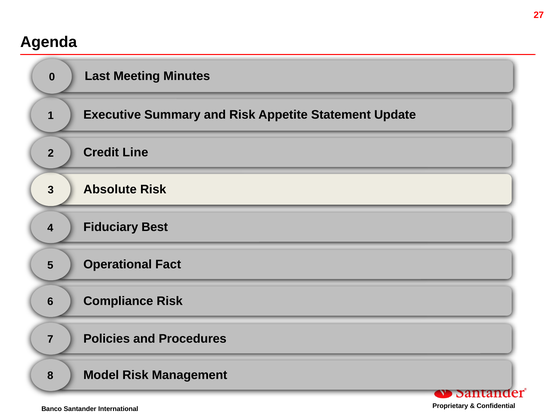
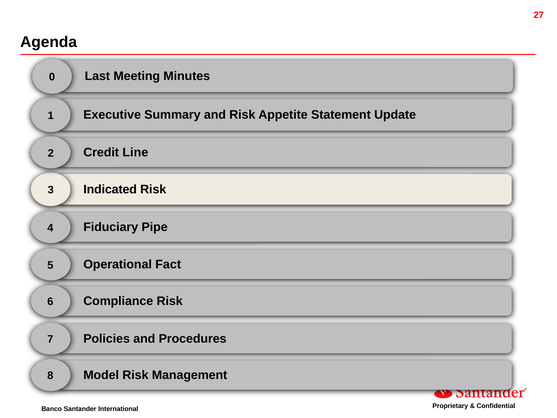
Absolute: Absolute -> Indicated (110, 189)
Best: Best -> Pipe (155, 227)
